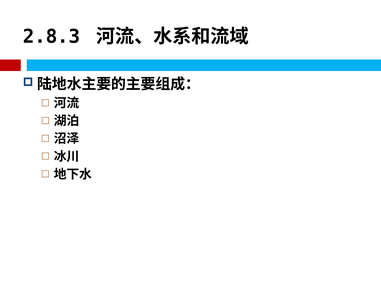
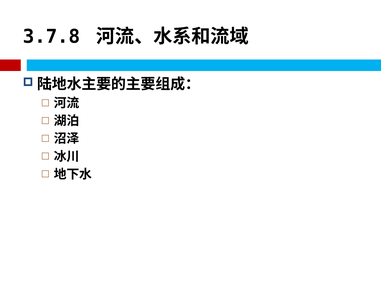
2.8.3: 2.8.3 -> 3.7.8 (51, 37)
